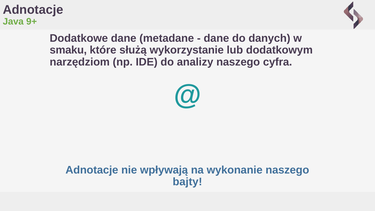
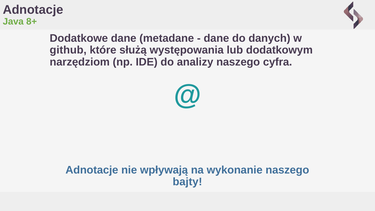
9+: 9+ -> 8+ (32, 22)
smaku: smaku -> github (68, 50)
wykorzystanie: wykorzystanie -> występowania (187, 50)
